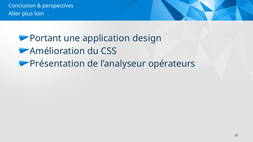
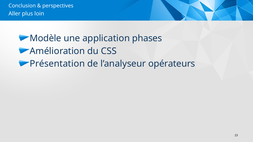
Portant: Portant -> Modèle (45, 38)
design: design -> phases (147, 38)
